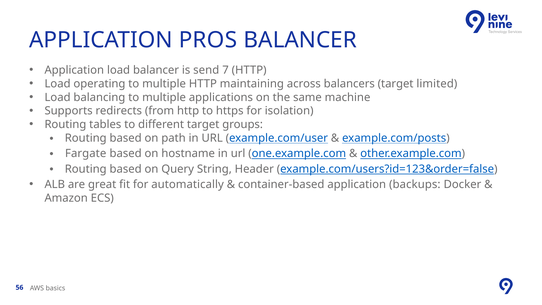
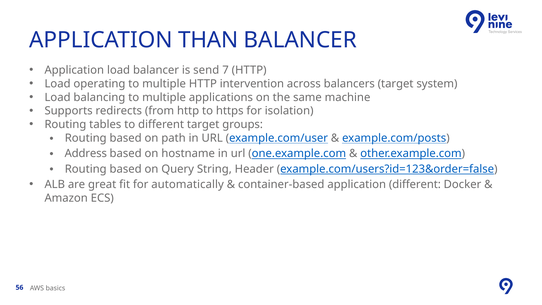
PROS: PROS -> THAN (208, 40)
maintaining: maintaining -> intervention (252, 84)
limited: limited -> system (437, 84)
Fargate: Fargate -> Address (86, 153)
application backups: backups -> different (415, 184)
